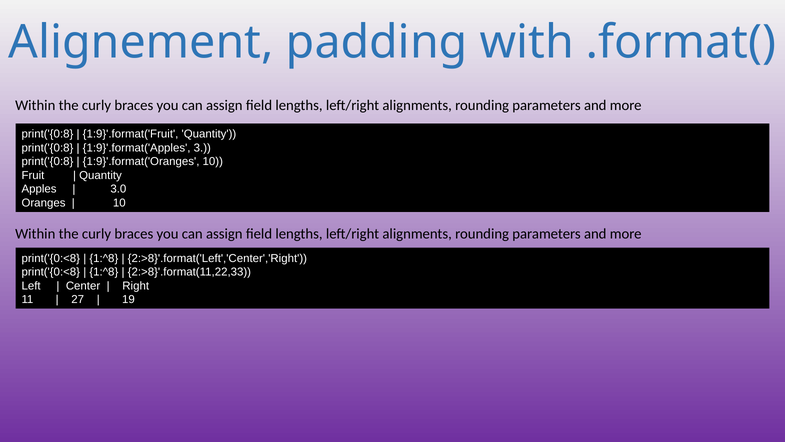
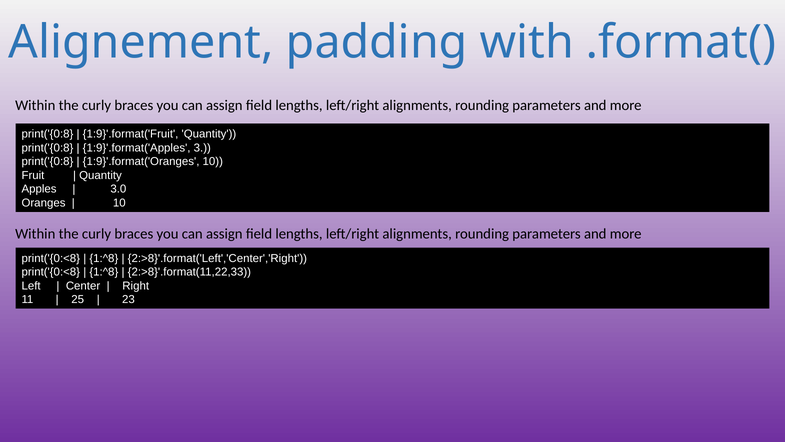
27: 27 -> 25 (78, 299)
19: 19 -> 23 (128, 299)
